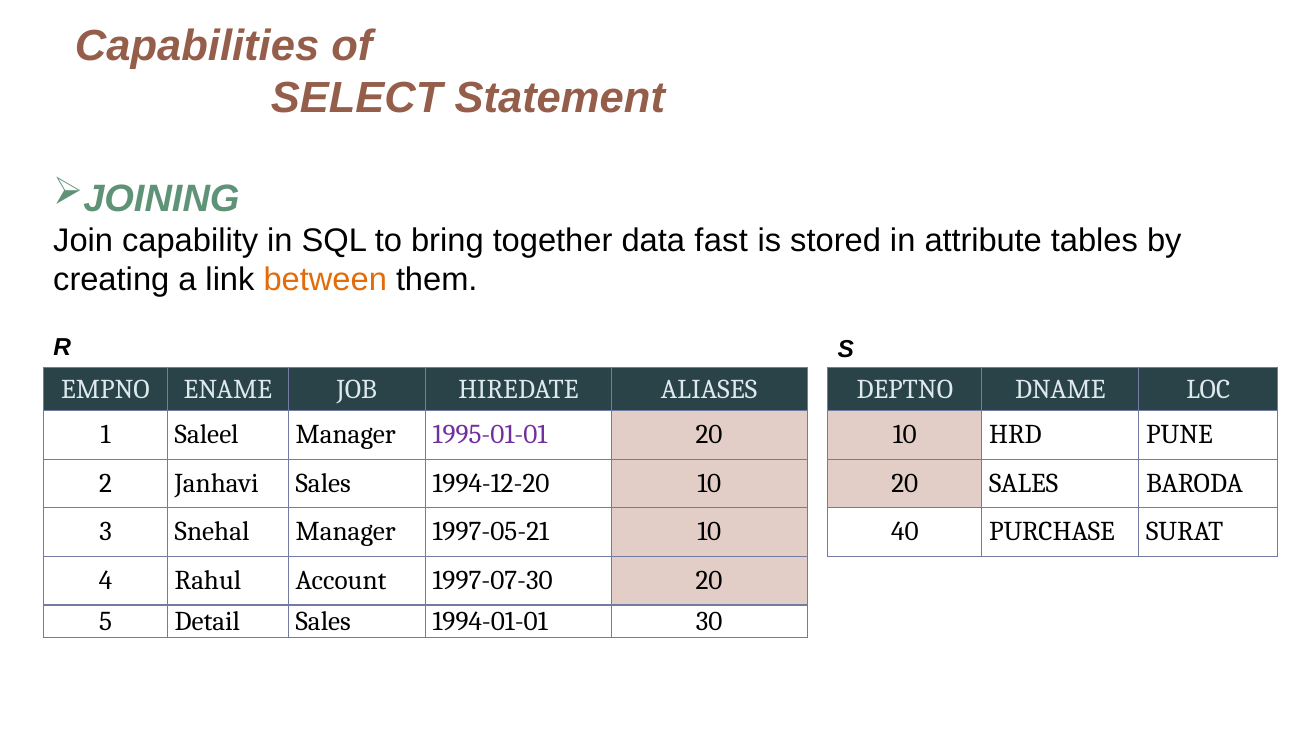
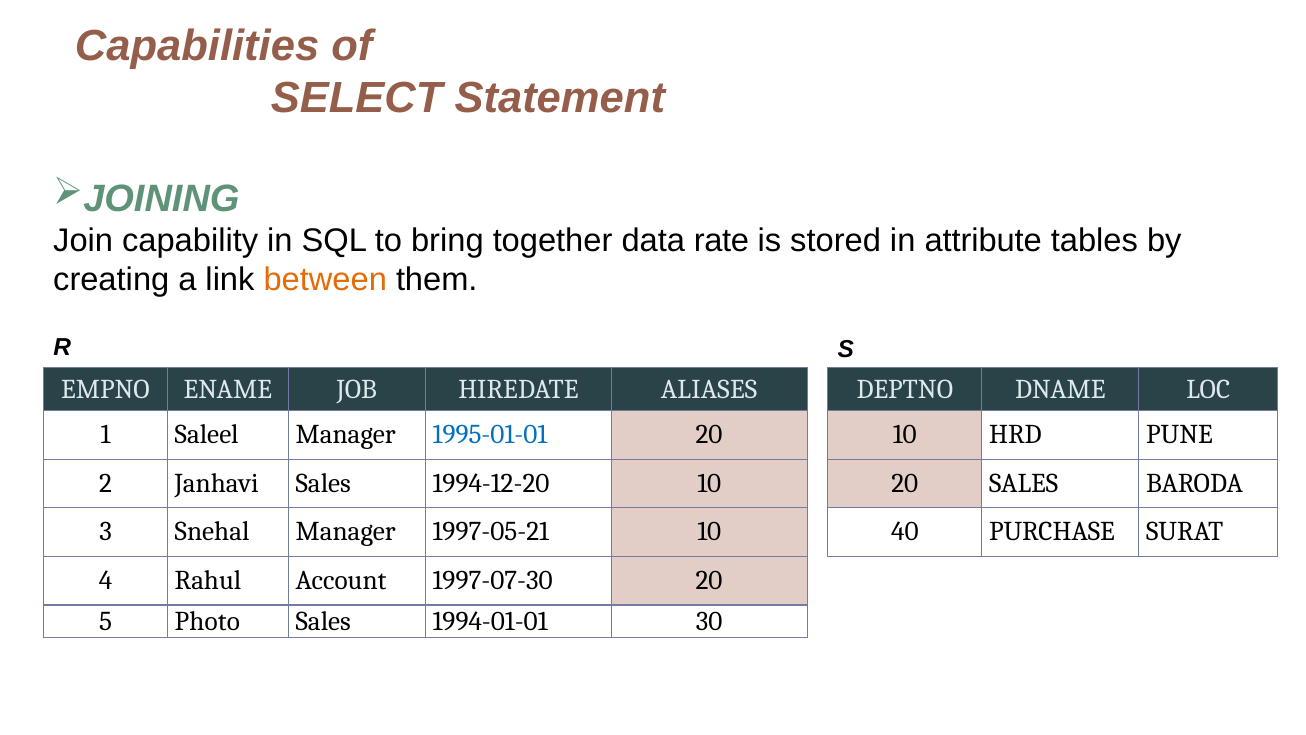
fast: fast -> rate (721, 241)
1995-01-01 colour: purple -> blue (490, 435)
Detail: Detail -> Photo (207, 621)
